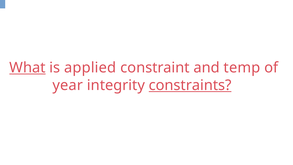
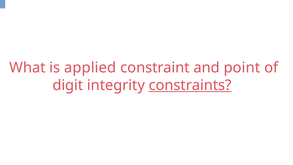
What underline: present -> none (27, 68)
temp: temp -> point (242, 68)
year: year -> digit (68, 85)
